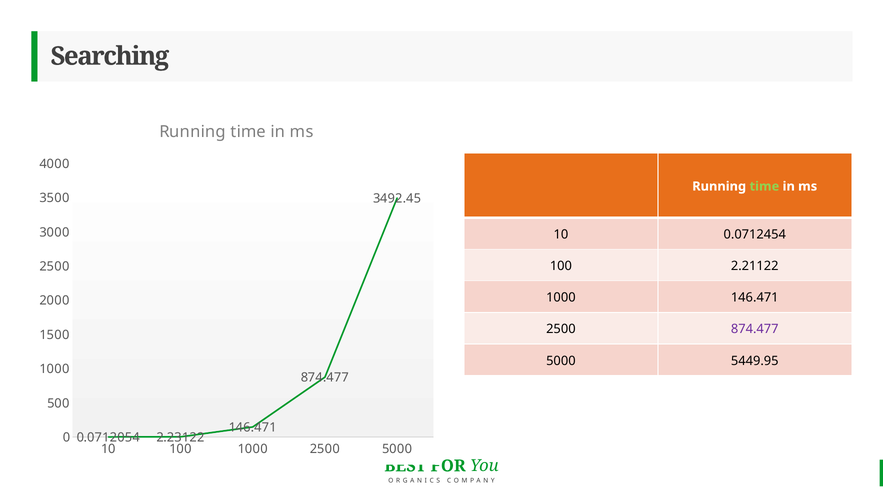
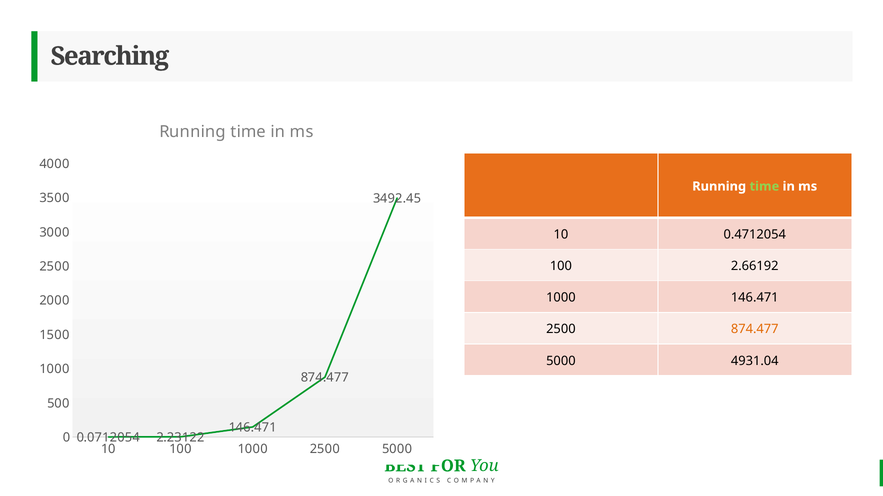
0.0712454: 0.0712454 -> 0.4712054 (755, 235)
2.21122: 2.21122 -> 2.66192 (755, 266)
874.477 colour: purple -> orange (755, 330)
5449.95: 5449.95 -> 4931.04 (755, 361)
